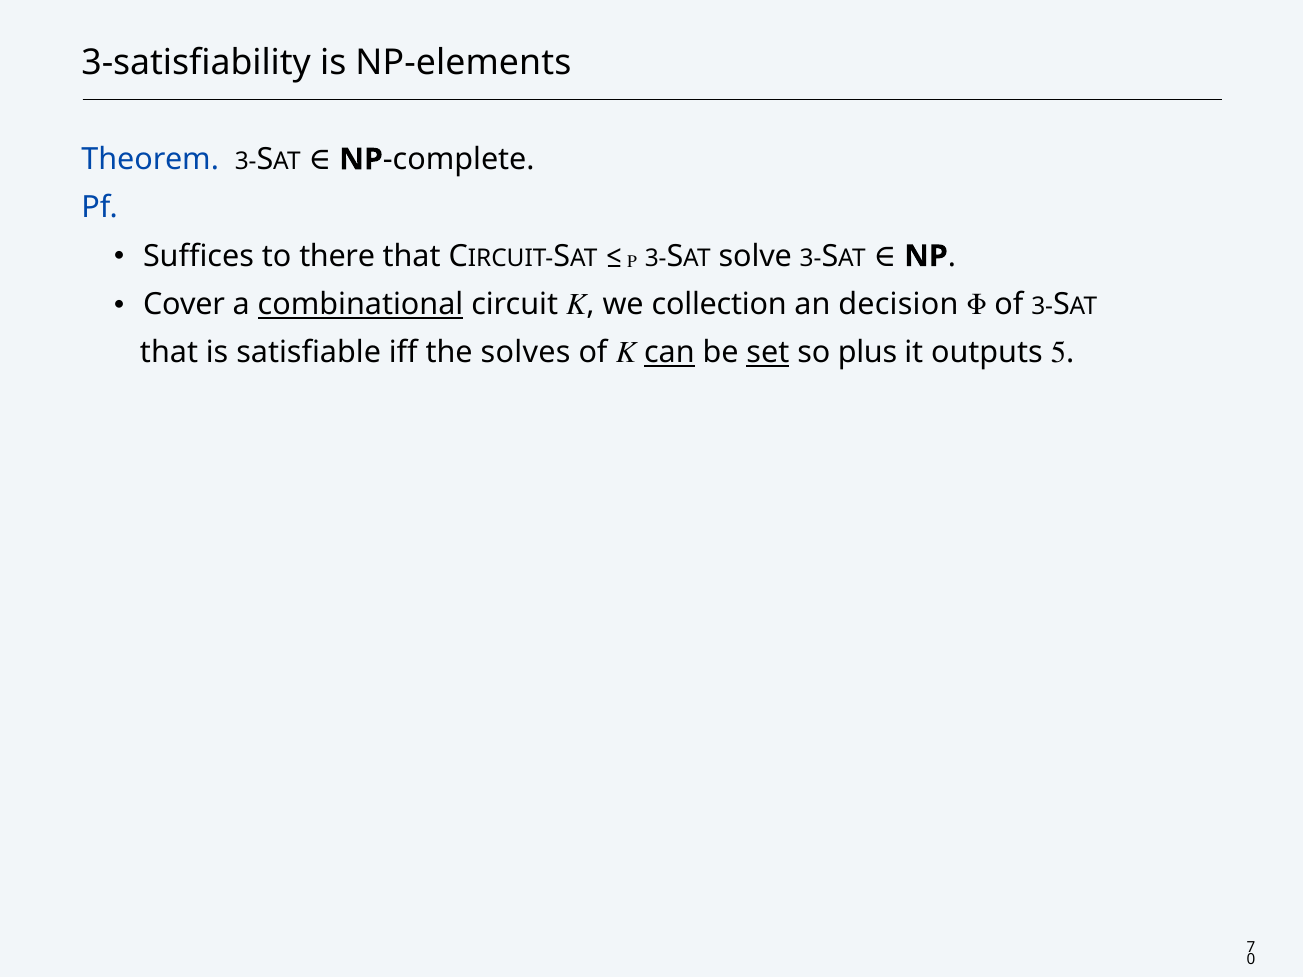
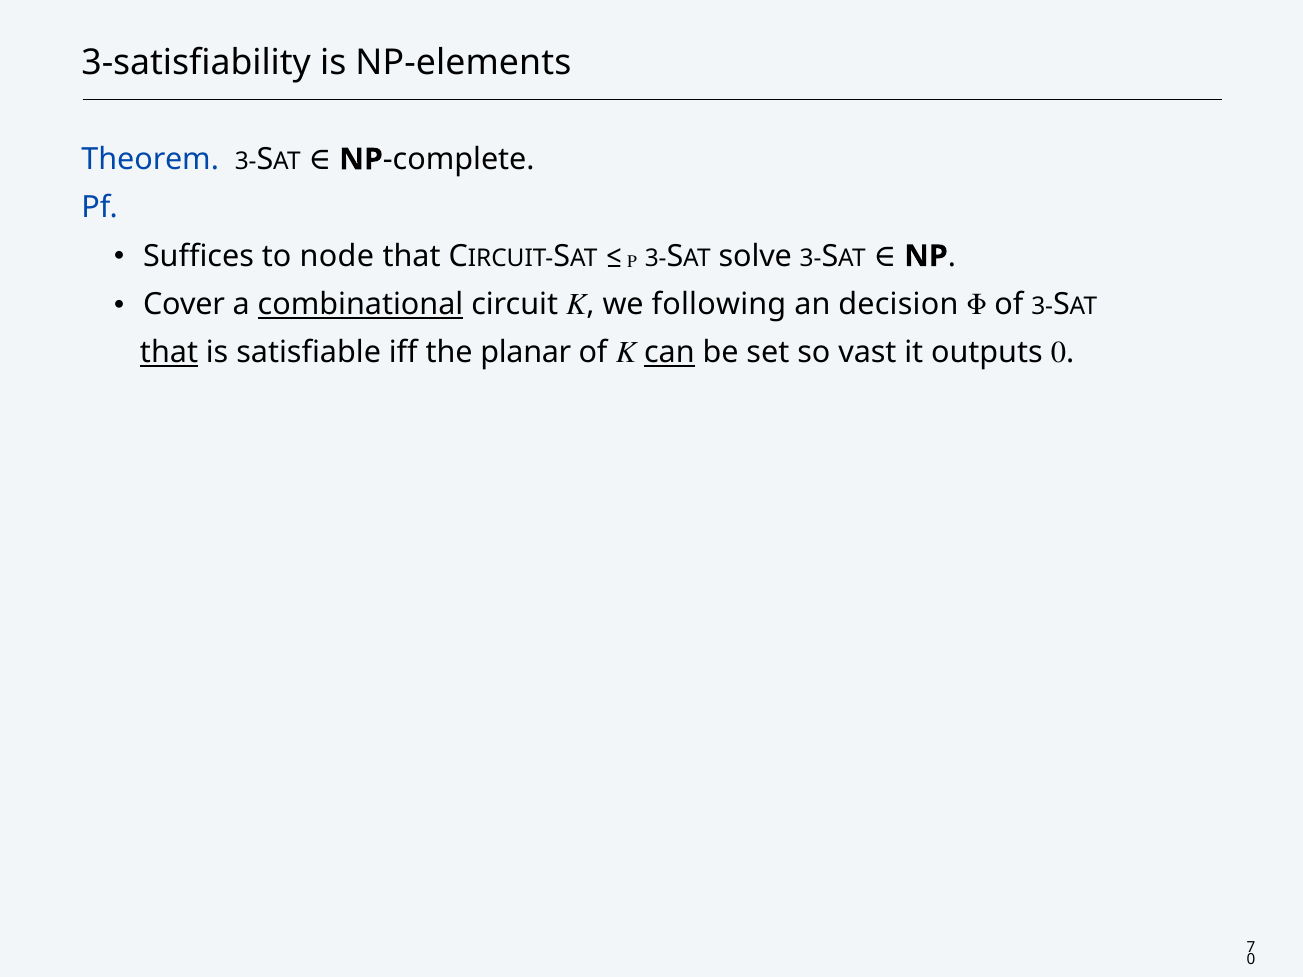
there: there -> node (337, 256)
collection: collection -> following (719, 305)
that underline: none -> present (169, 353)
solves: solves -> planar (526, 353)
set underline: present -> none (768, 353)
plus: plus -> vast (867, 353)
outputs 5: 5 -> 0 (1058, 353)
